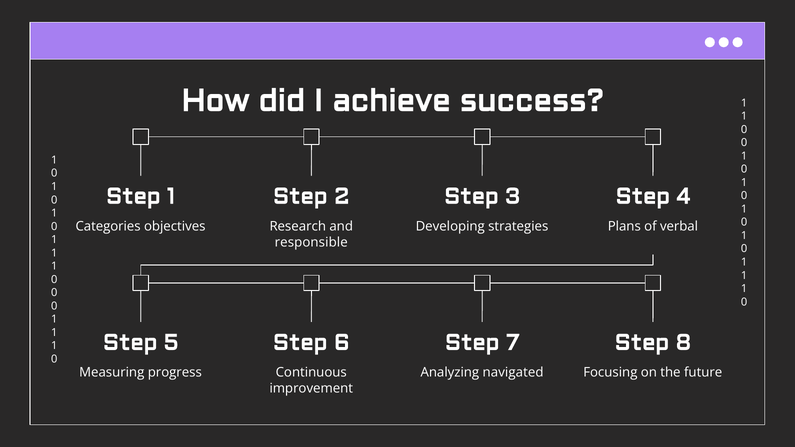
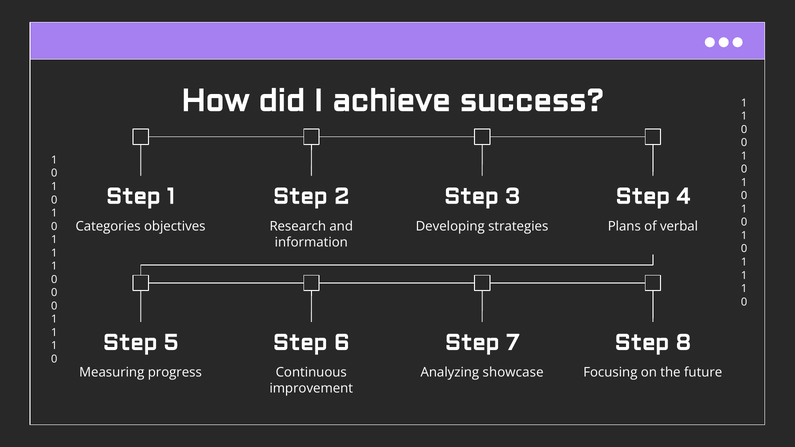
responsible: responsible -> information (311, 242)
navigated: navigated -> showcase (513, 373)
